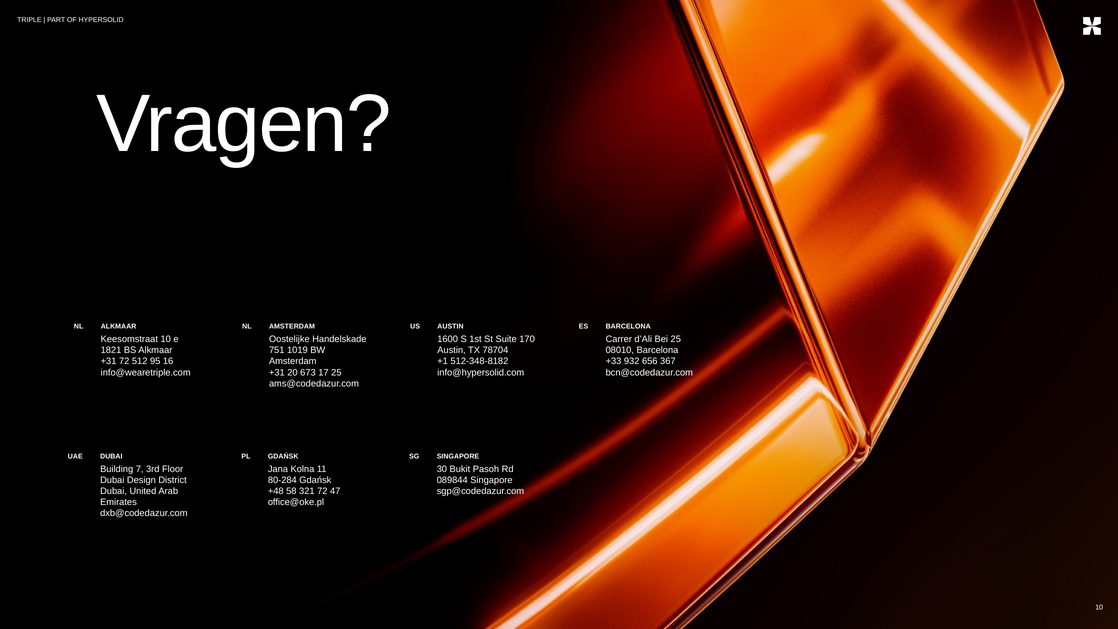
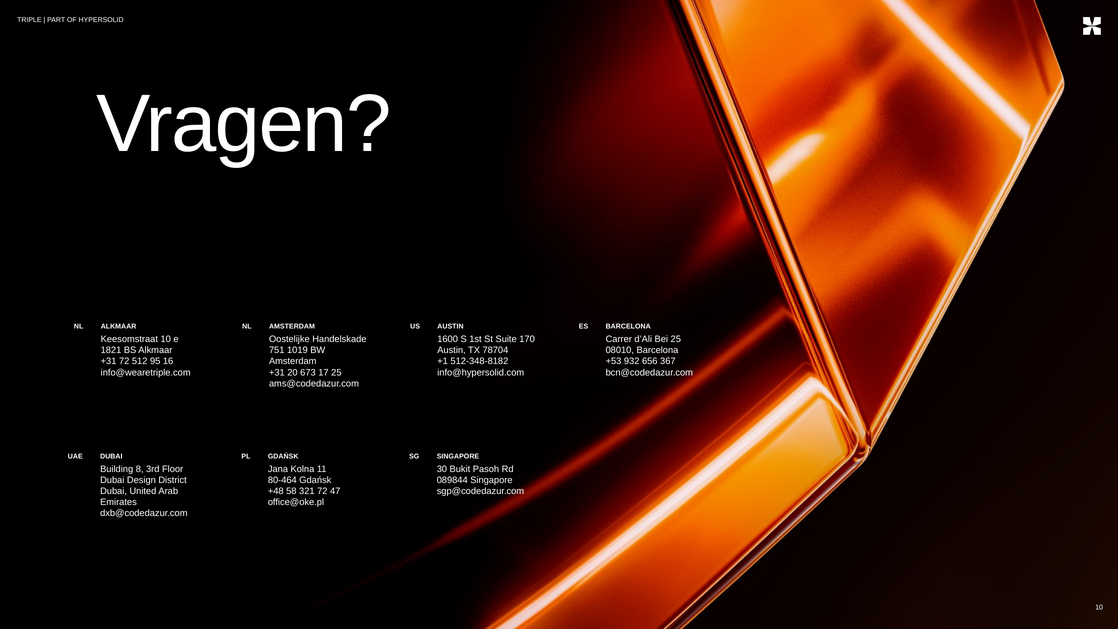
+33: +33 -> +53 (614, 361)
7: 7 -> 8 (140, 469)
80-284: 80-284 -> 80-464 (282, 480)
